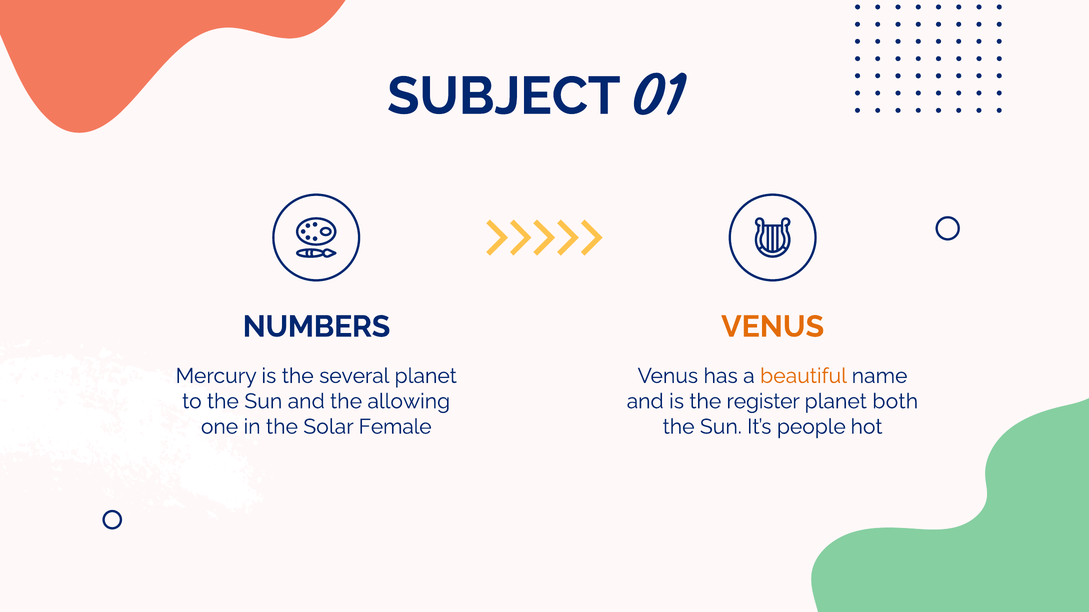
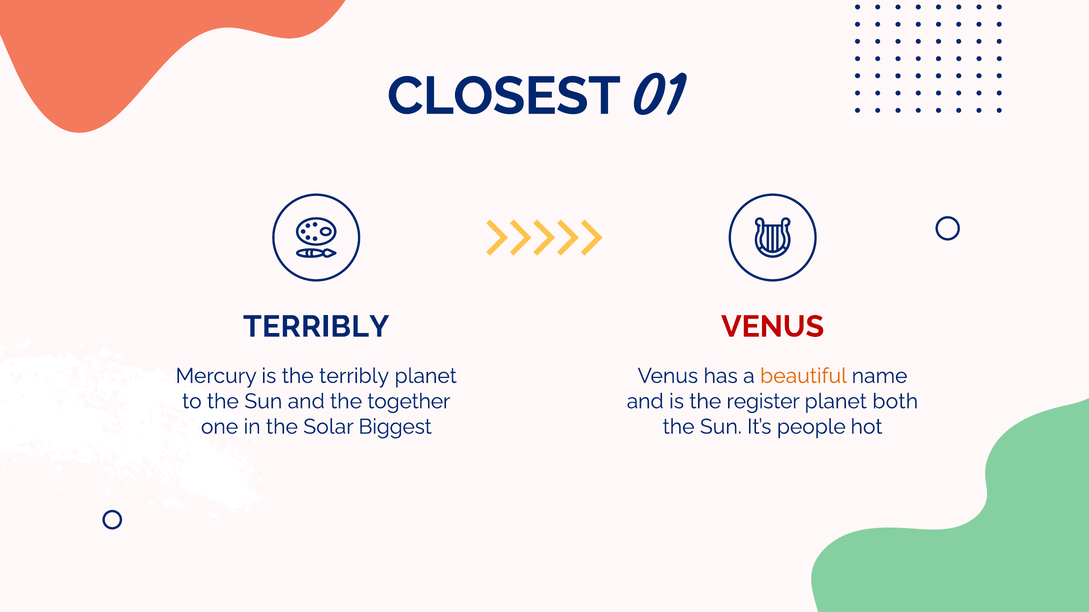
SUBJECT: SUBJECT -> CLOSEST (504, 96)
NUMBERS: NUMBERS -> TERRIBLY (316, 327)
VENUS colour: orange -> red (773, 327)
the several: several -> terribly (354, 376)
allowing: allowing -> together (409, 402)
Female: Female -> Biggest (395, 427)
